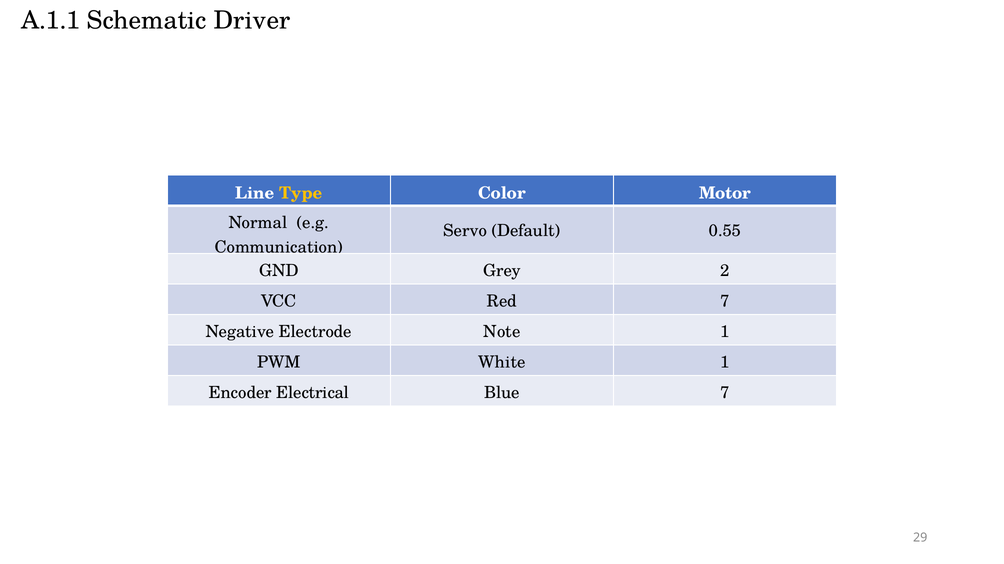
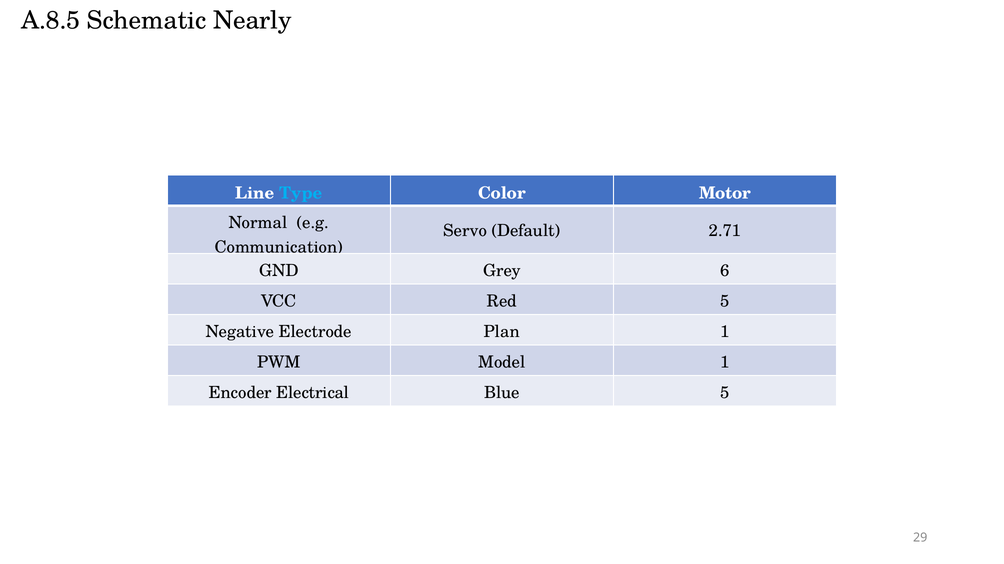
A.1.1: A.1.1 -> A.8.5 (51, 20)
Driver: Driver -> Nearly (252, 20)
Type colour: yellow -> light blue (301, 193)
0.55: 0.55 -> 2.71 (725, 231)
2: 2 -> 6 (725, 271)
Red 7: 7 -> 5 (725, 301)
Note: Note -> Plan (502, 332)
White: White -> Model (502, 363)
Blue 7: 7 -> 5 (725, 393)
